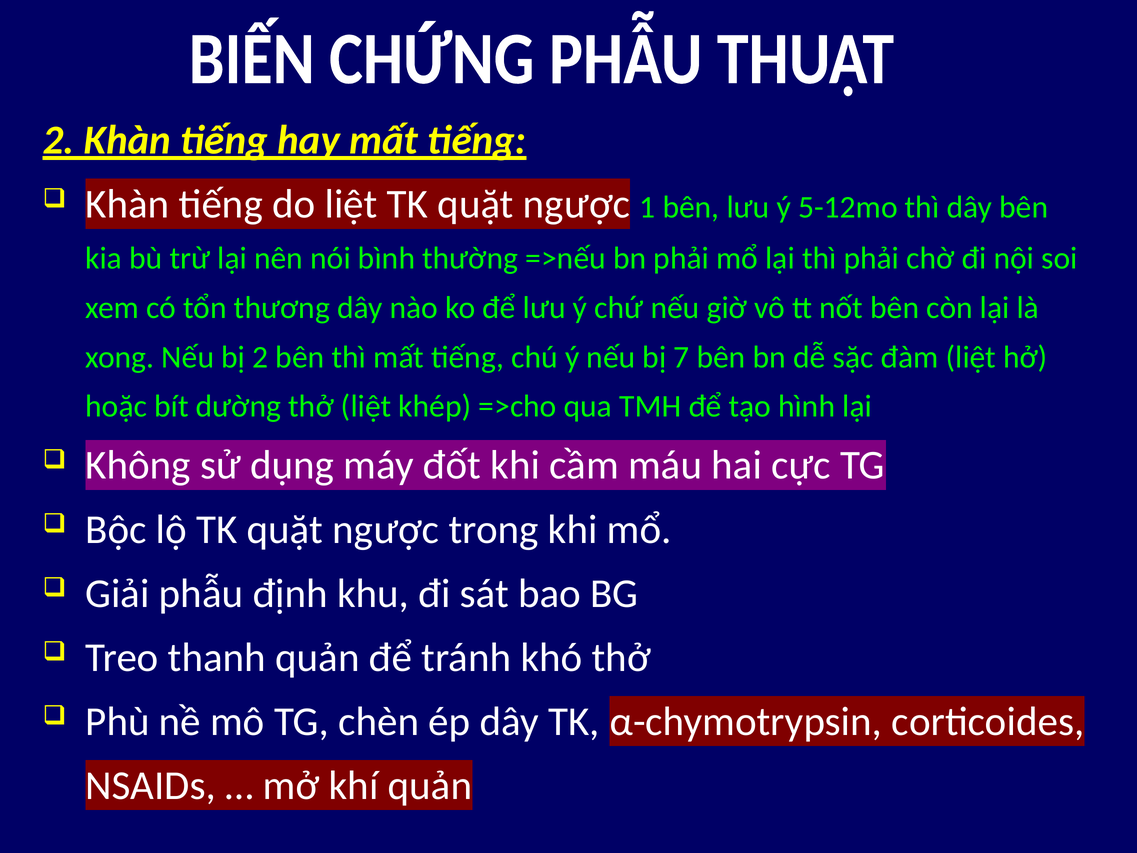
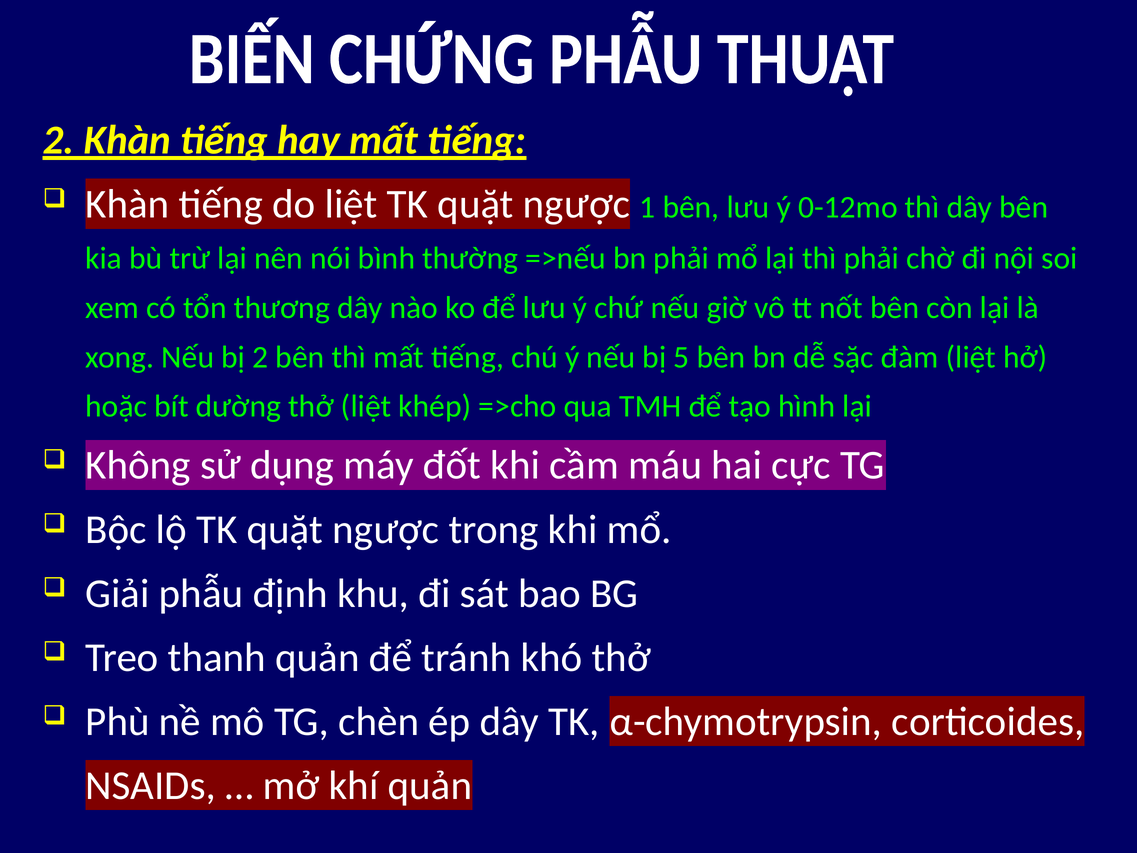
5-12mo: 5-12mo -> 0-12mo (848, 207)
7: 7 -> 5 (681, 357)
